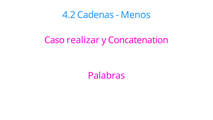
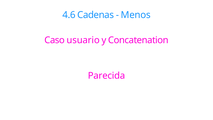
4.2: 4.2 -> 4.6 (69, 15)
realizar: realizar -> usuario (83, 40)
Palabras: Palabras -> Parecida (107, 76)
